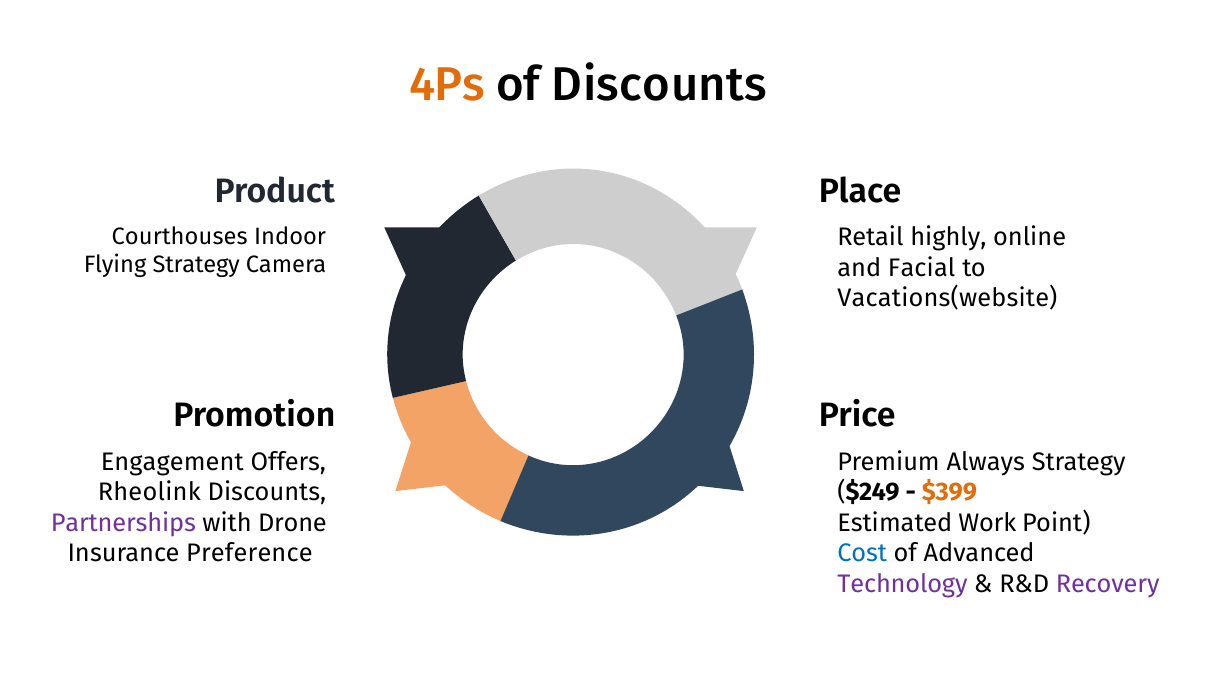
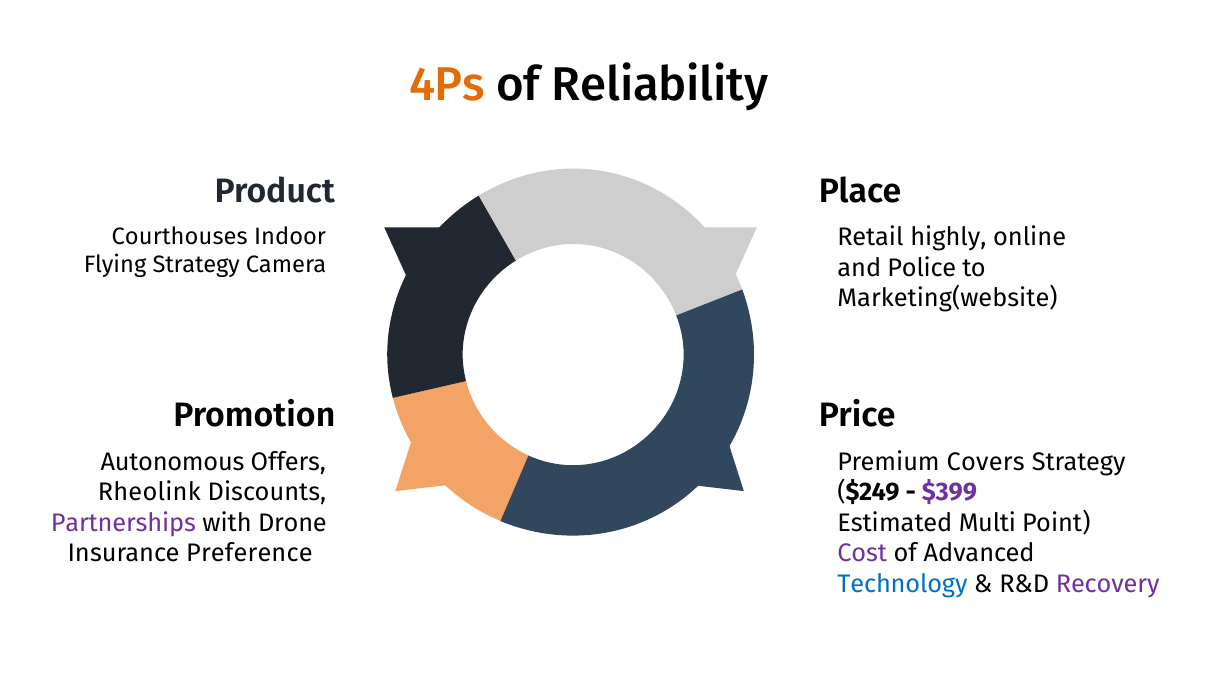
of Discounts: Discounts -> Reliability (660, 85)
Facial: Facial -> Police (922, 268)
Vacations(website: Vacations(website -> Marketing(website (948, 298)
Engagement: Engagement -> Autonomous (172, 462)
Always: Always -> Covers (986, 462)
$399 colour: orange -> purple (949, 493)
Work: Work -> Multi (987, 523)
Cost colour: blue -> purple (862, 553)
Technology colour: purple -> blue (902, 584)
